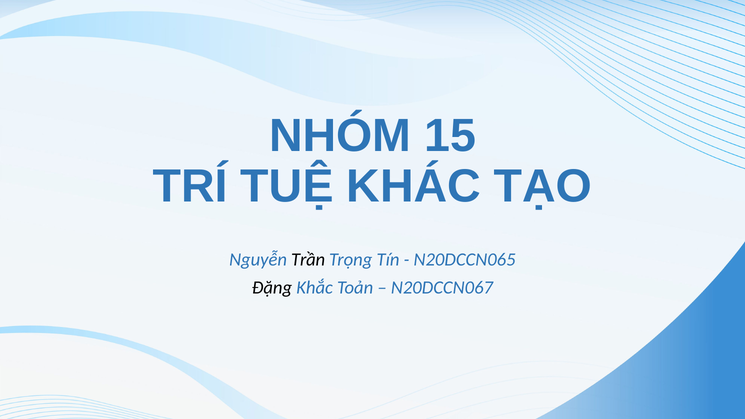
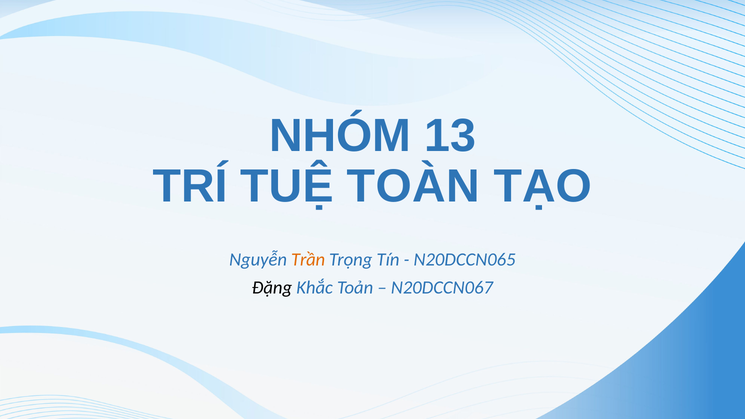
15: 15 -> 13 (450, 136)
KHÁC: KHÁC -> TOÀN (413, 186)
Trần colour: black -> orange (308, 260)
